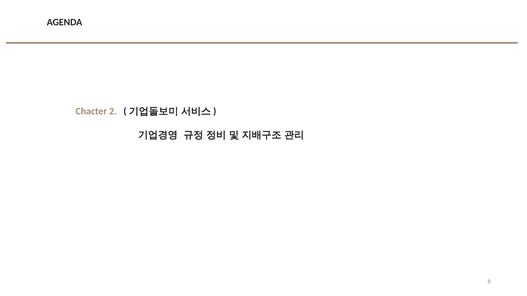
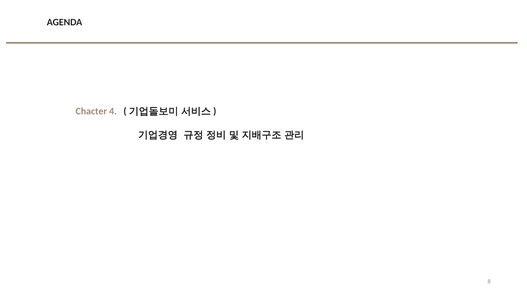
2: 2 -> 4 (113, 111)
